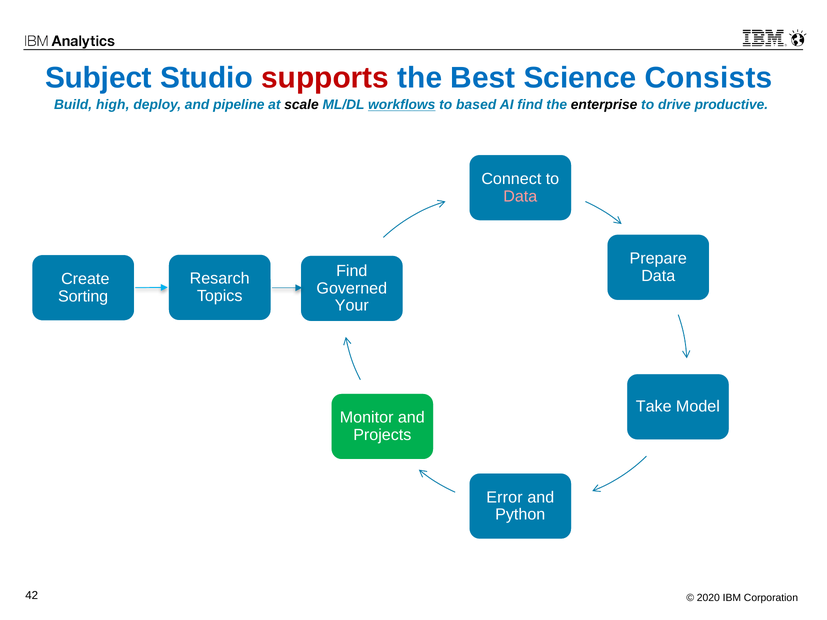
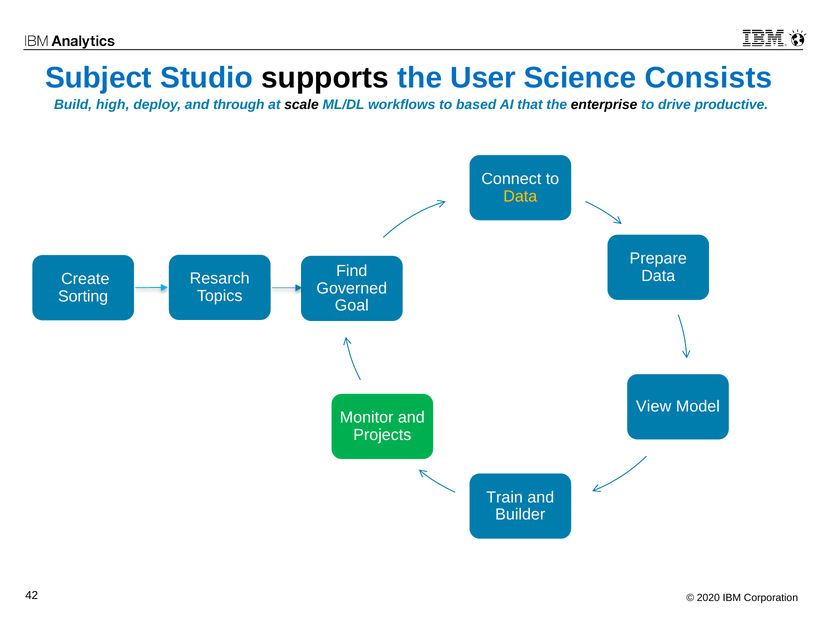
supports colour: red -> black (325, 78)
Best: Best -> User (483, 78)
pipeline: pipeline -> through (239, 105)
workflows underline: present -> none (402, 105)
AI find: find -> that (530, 105)
Data colour: pink -> yellow (520, 196)
Your: Your -> Goal (352, 306)
Take: Take -> View (654, 407)
Error: Error -> Train (505, 498)
Python: Python -> Builder (520, 515)
